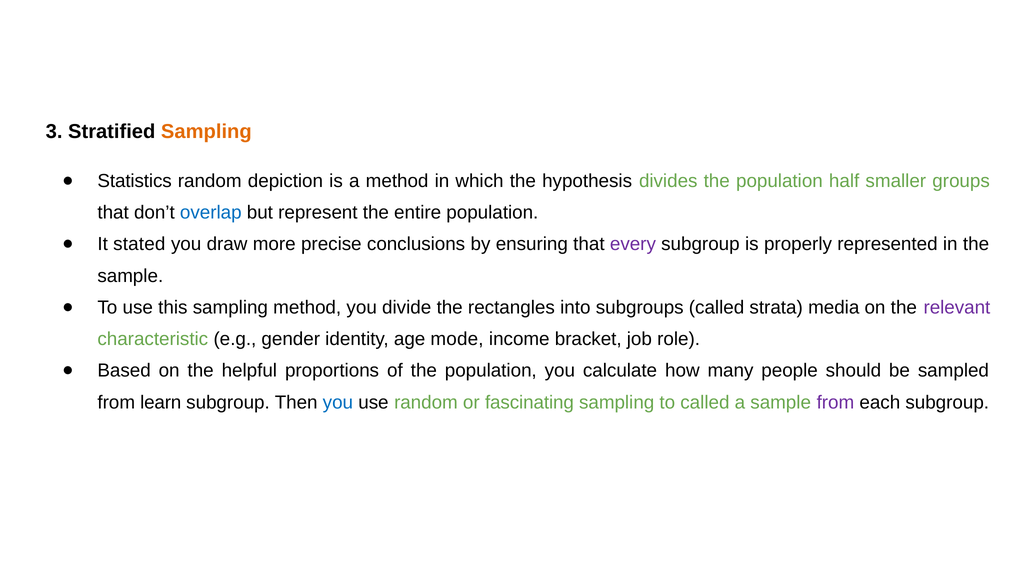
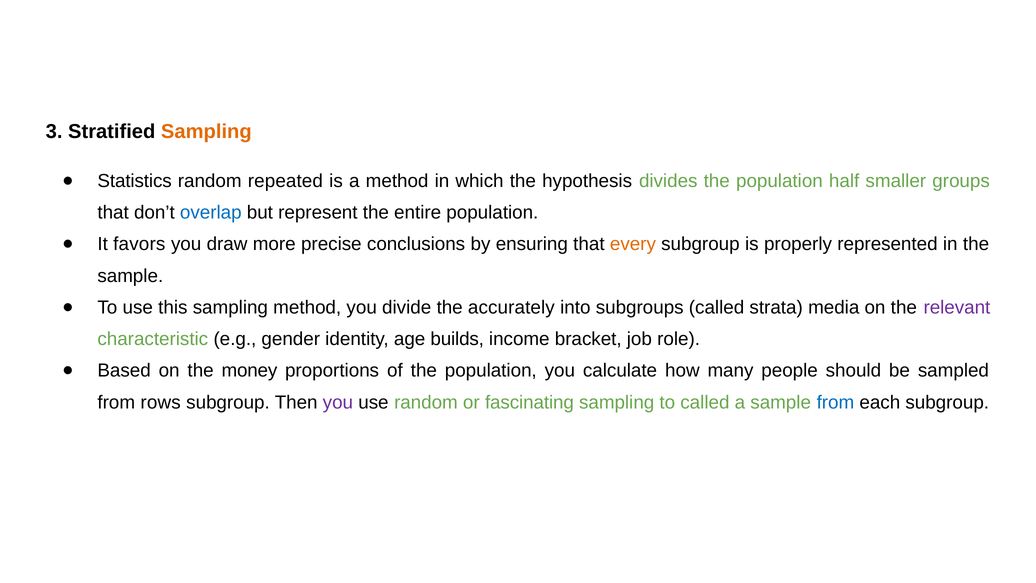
depiction: depiction -> repeated (285, 181)
stated: stated -> favors (139, 244)
every colour: purple -> orange (633, 244)
rectangles: rectangles -> accurately (511, 307)
mode: mode -> builds (457, 339)
helpful: helpful -> money (249, 371)
learn: learn -> rows (161, 402)
you colour: blue -> purple (338, 402)
from colour: purple -> blue (835, 402)
